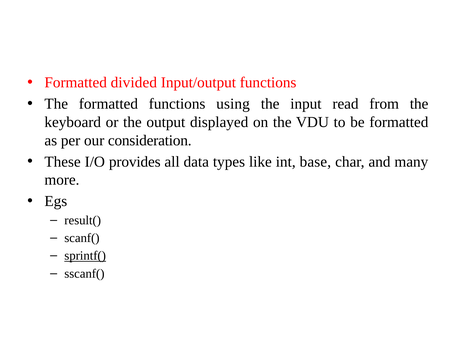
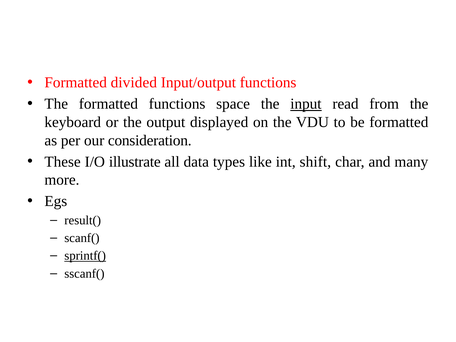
using: using -> space (233, 104)
input underline: none -> present (306, 104)
provides: provides -> illustrate (135, 162)
base: base -> shift (315, 162)
